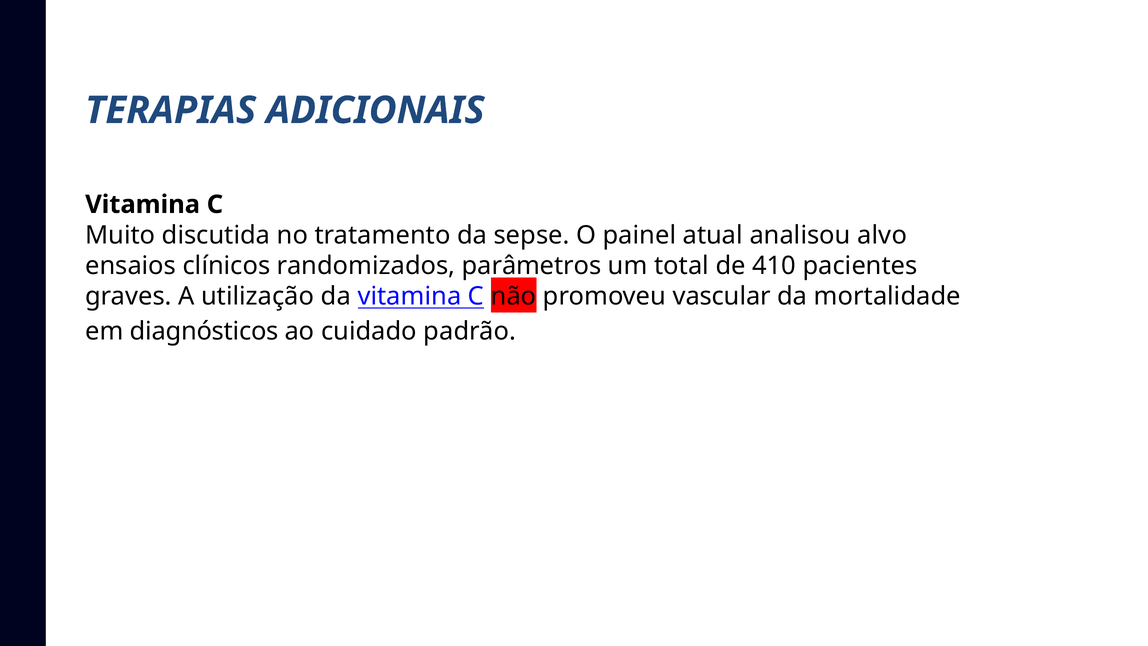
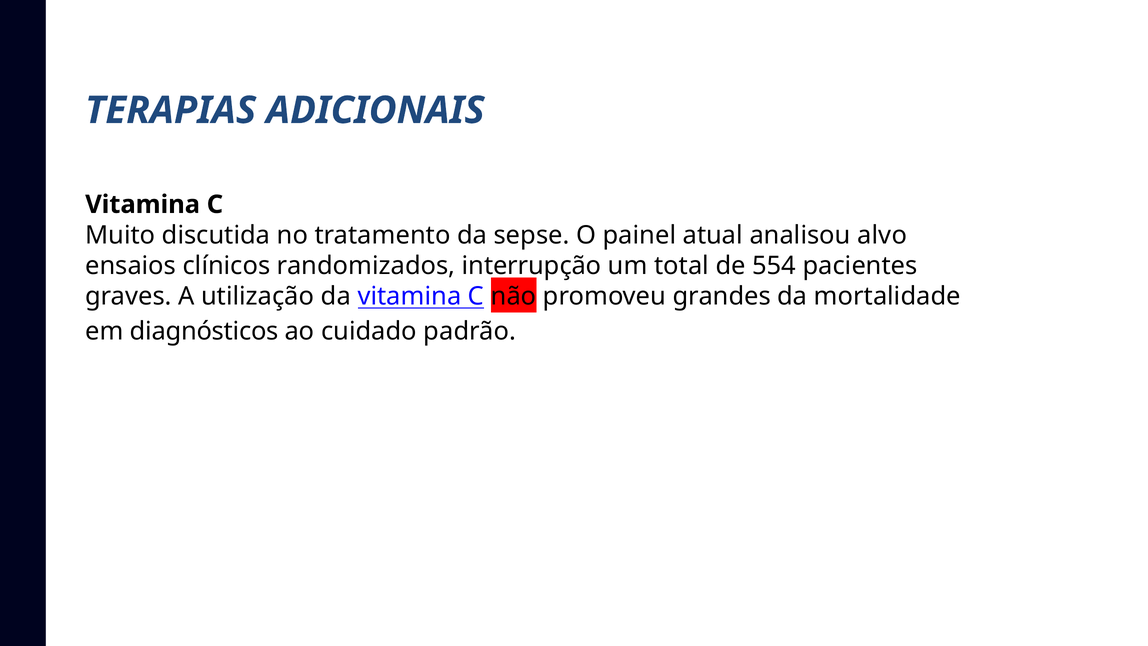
parâmetros: parâmetros -> interrupção (532, 266)
410: 410 -> 554 (774, 266)
vascular: vascular -> grandes (722, 296)
